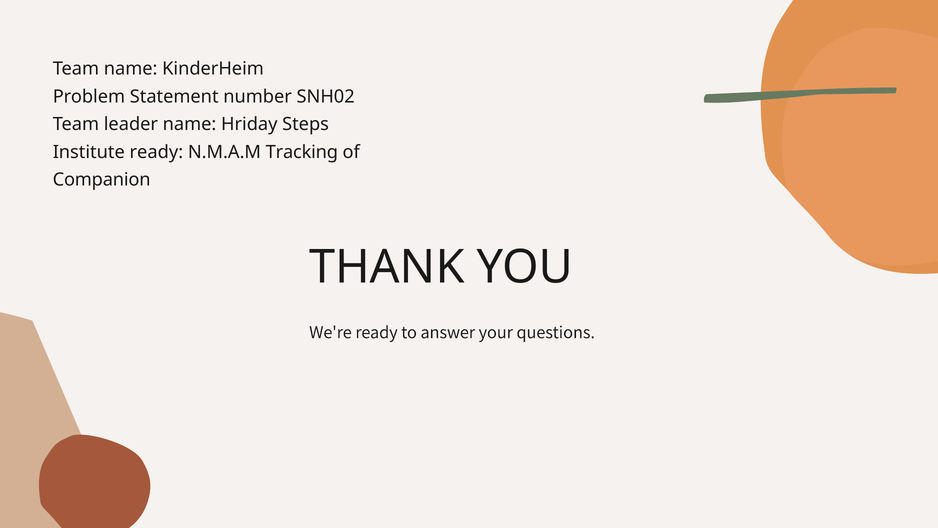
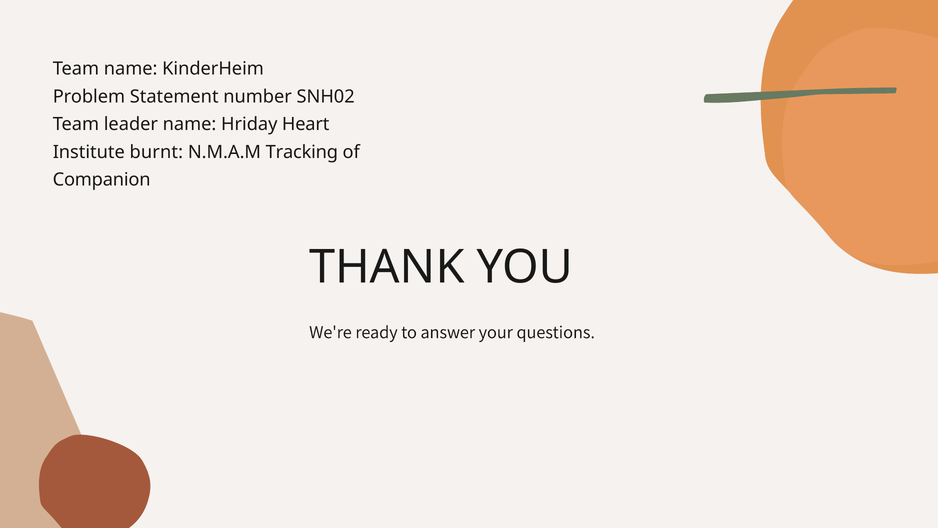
Steps: Steps -> Heart (306, 124)
Institute ready: ready -> burnt (156, 152)
